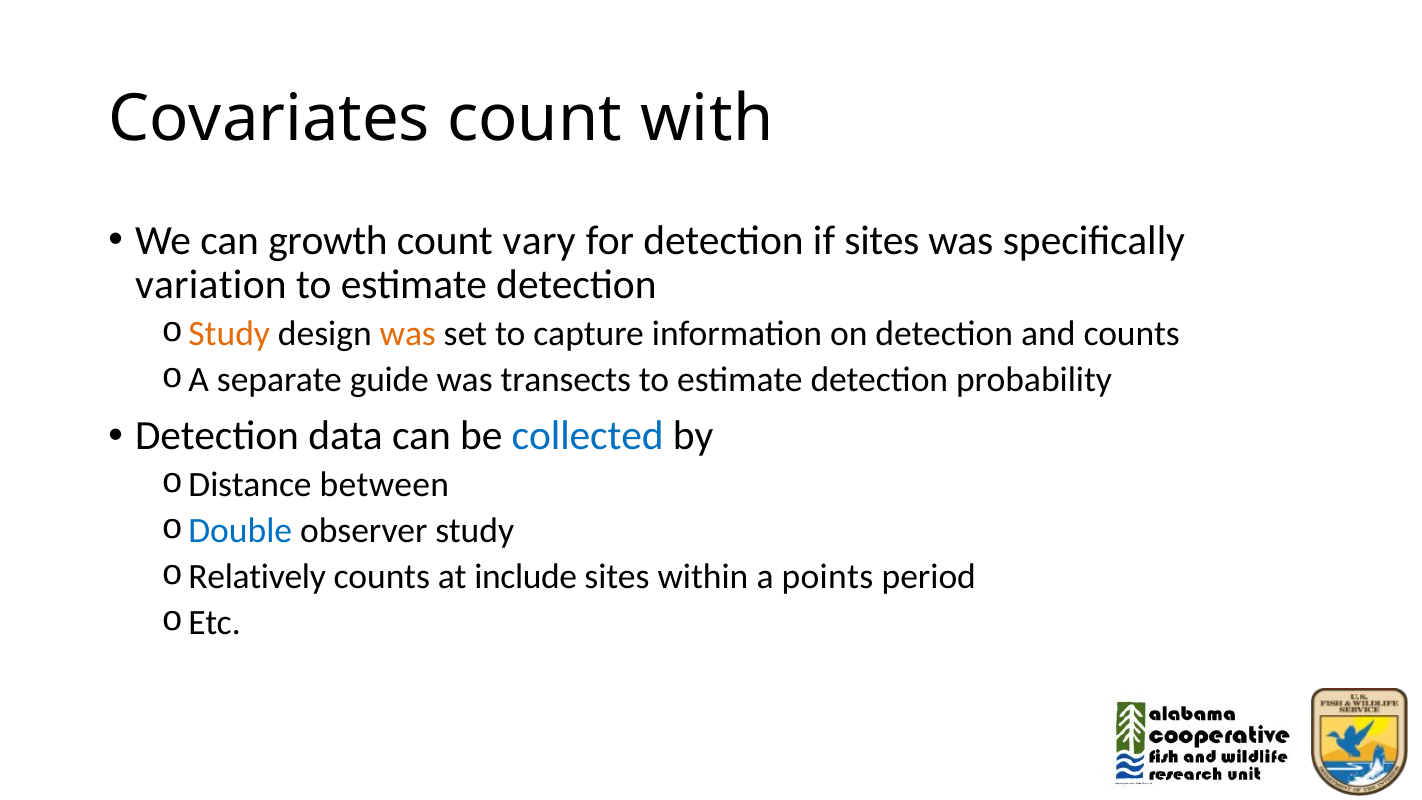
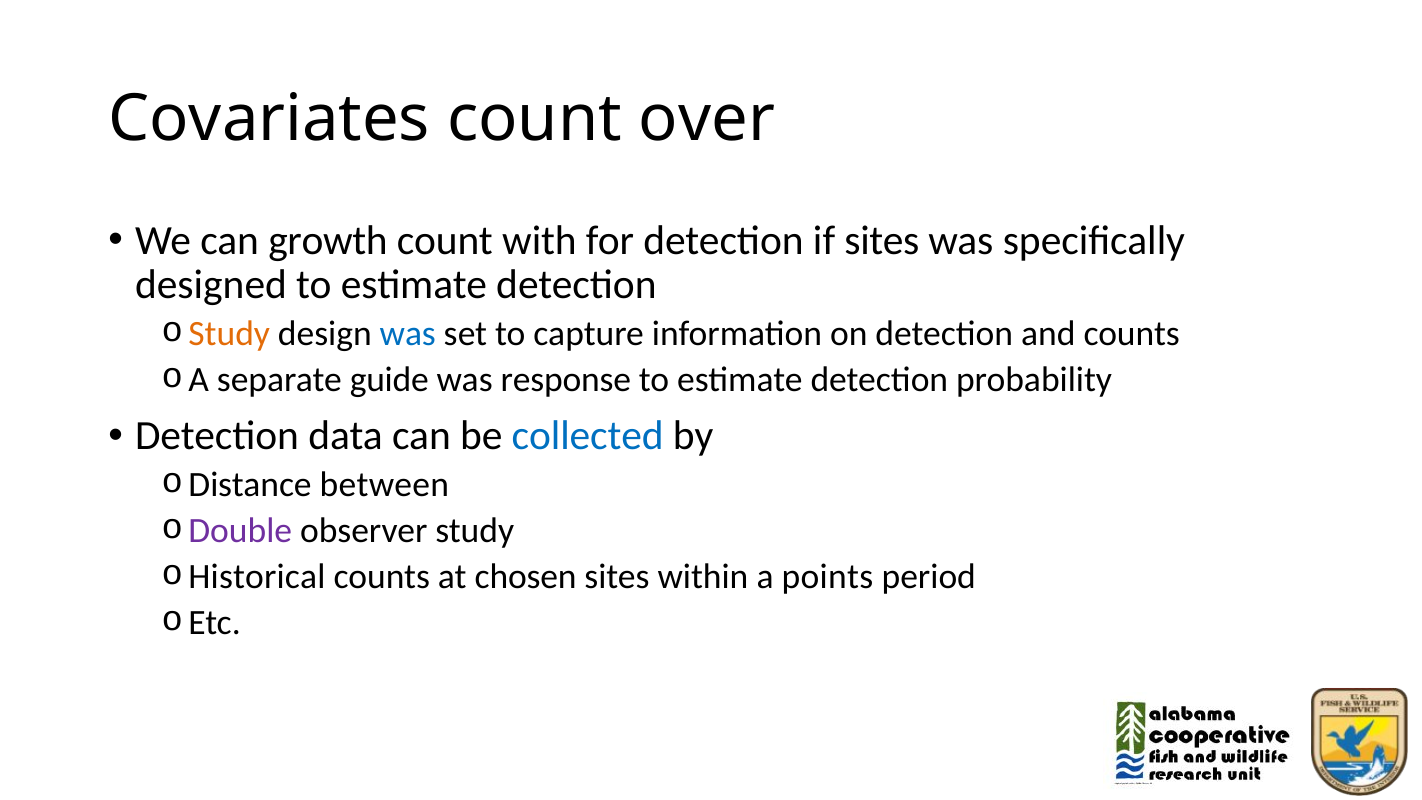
with: with -> over (707, 119)
vary: vary -> with (539, 240)
variation: variation -> designed (211, 285)
was colour: orange -> blue (408, 334)
transects: transects -> response (566, 380)
Double colour: blue -> purple (240, 531)
Relatively: Relatively -> Historical (257, 577)
include: include -> chosen (526, 577)
